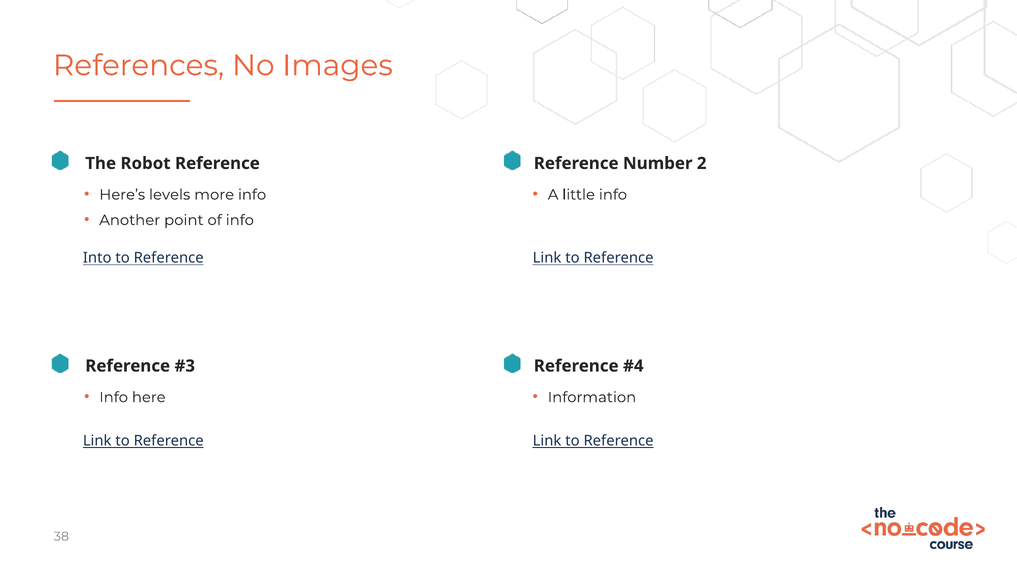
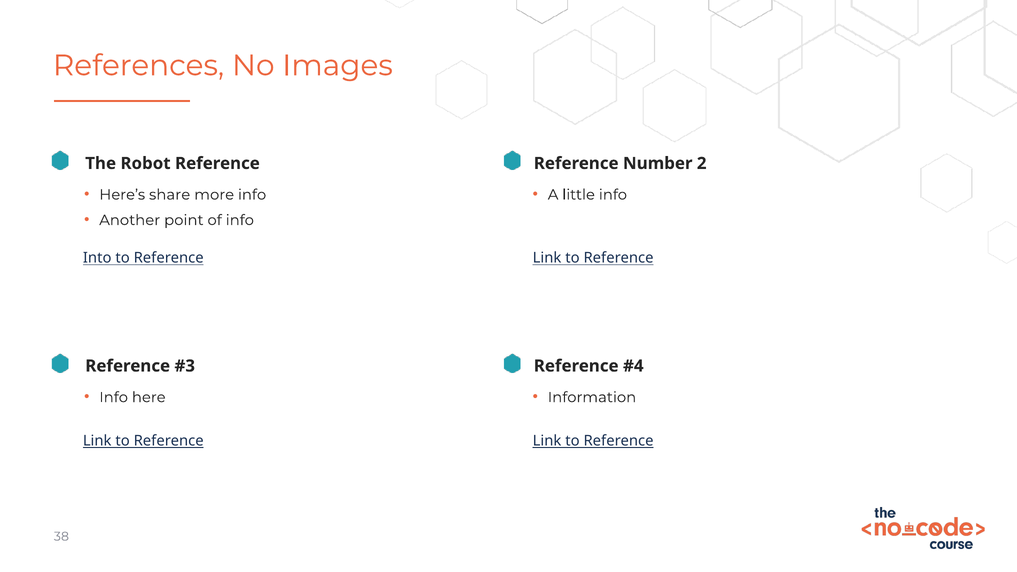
levels: levels -> share (170, 195)
